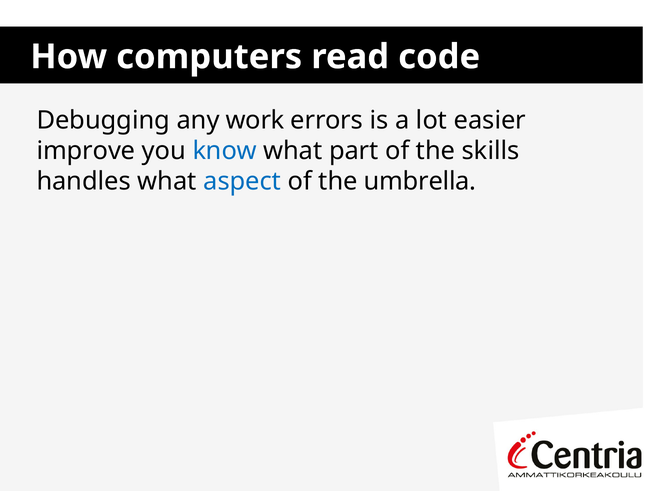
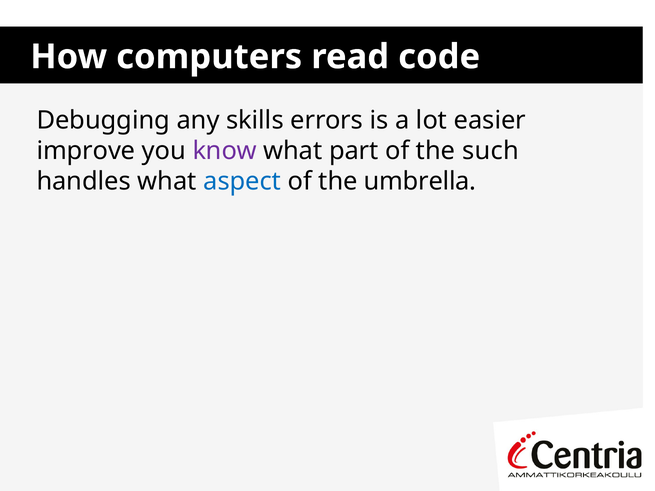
work: work -> skills (255, 121)
know colour: blue -> purple (225, 151)
skills: skills -> such (490, 151)
